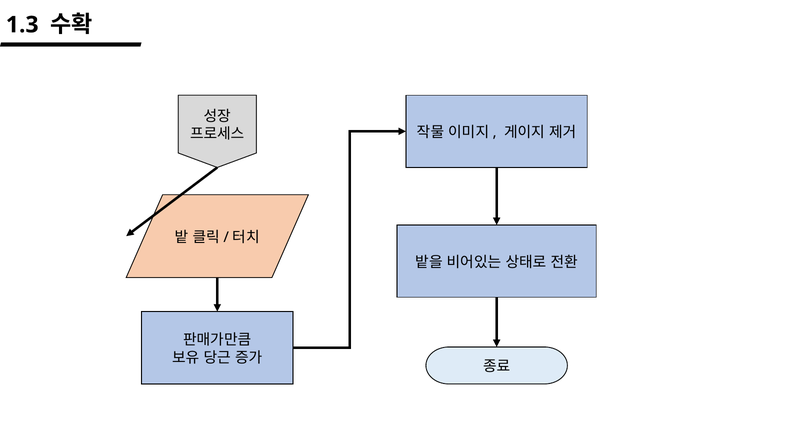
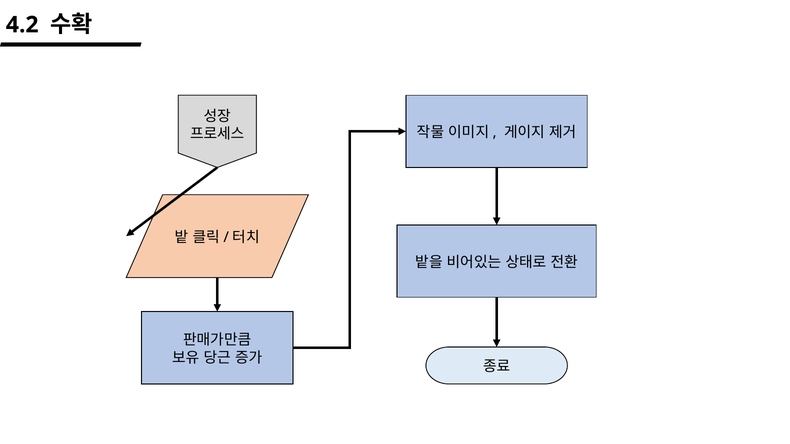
1.3: 1.3 -> 4.2 (22, 25)
